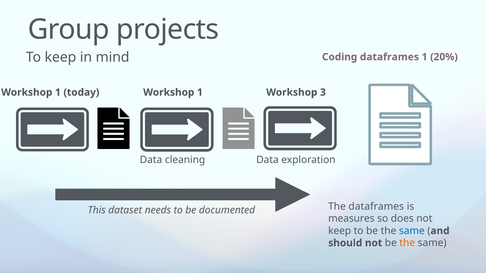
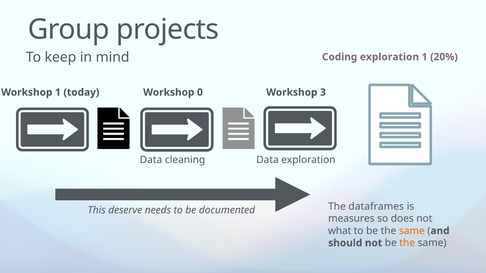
Coding dataframes: dataframes -> exploration (389, 57)
today Workshop 1: 1 -> 0 (200, 92)
dataset: dataset -> deserve (125, 210)
keep: keep -> what (340, 231)
same colour: blue -> orange (412, 231)
